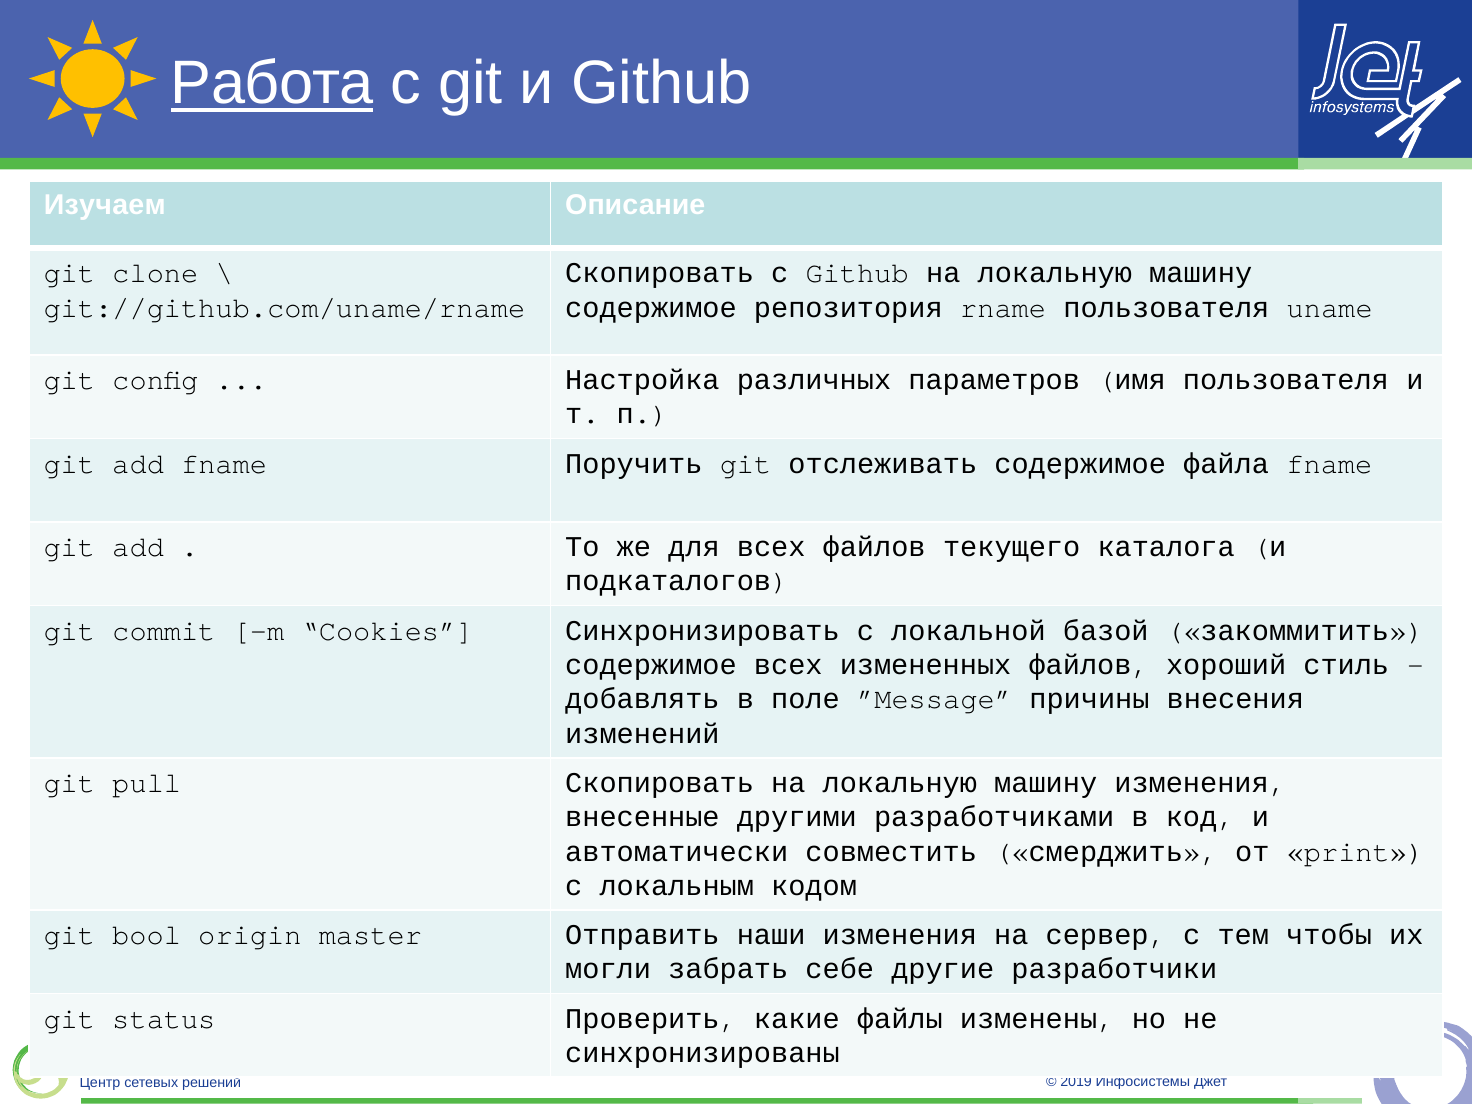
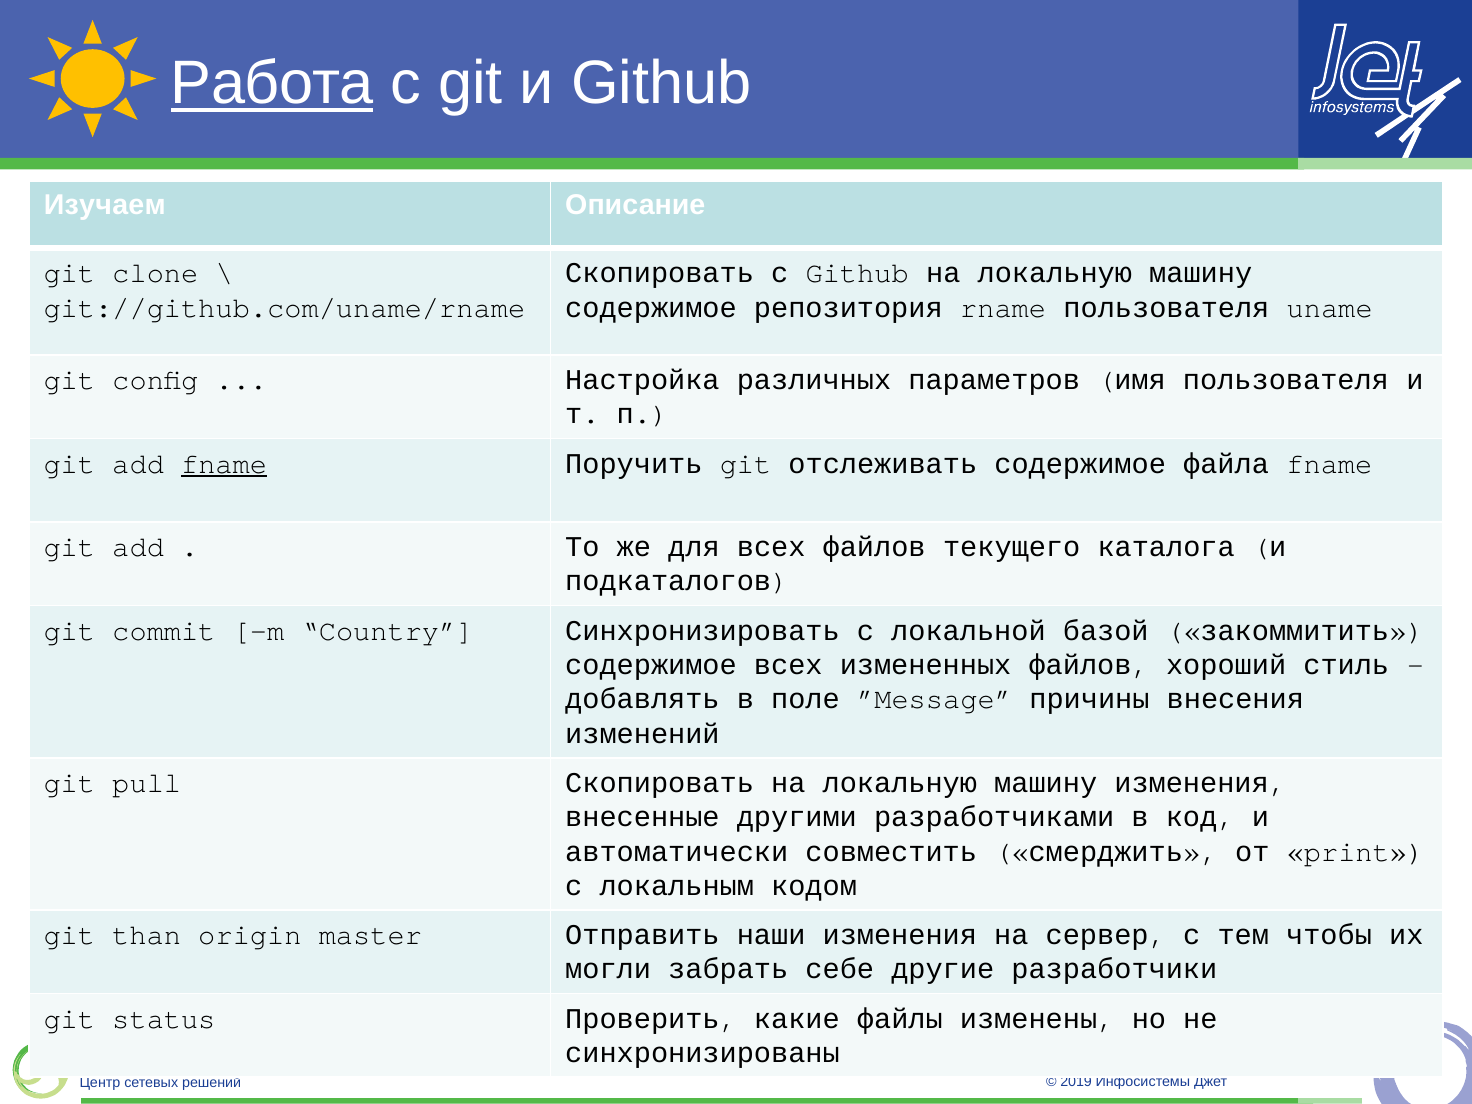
fname underline: none -> present (224, 464)
Cookies: Cookies -> Country (388, 631)
bool: bool -> than (147, 935)
